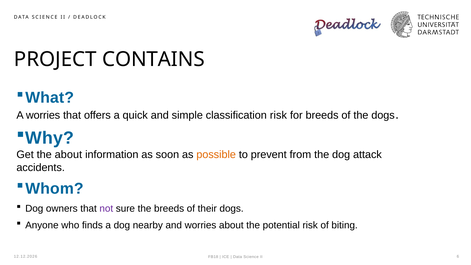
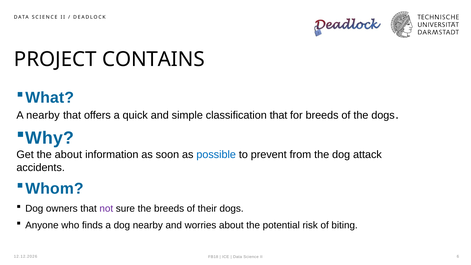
A worries: worries -> nearby (43, 115)
classification risk: risk -> that (279, 115)
possible colour: orange -> blue (216, 155)
